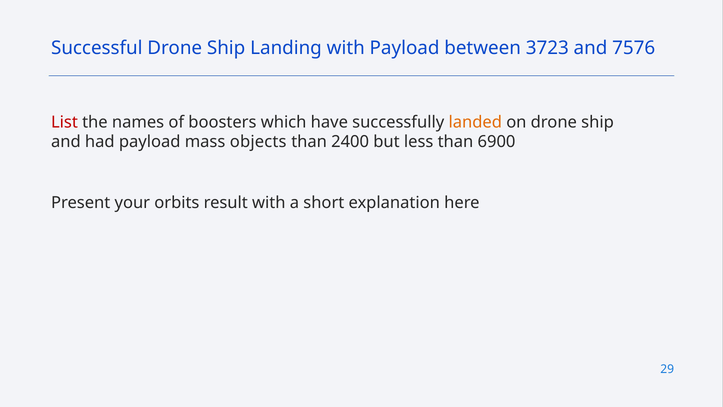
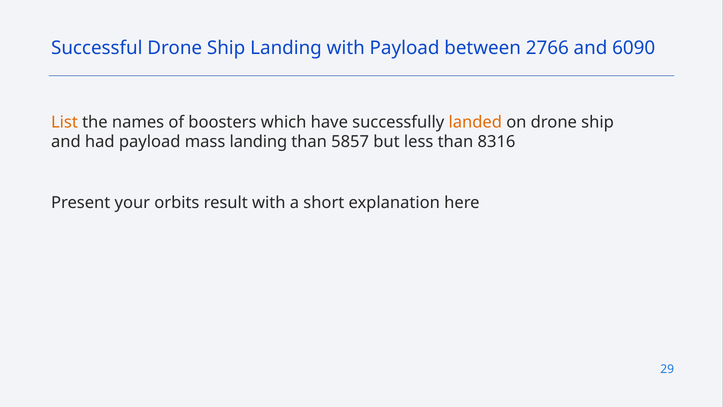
3723: 3723 -> 2766 (547, 48)
7576: 7576 -> 6090 (634, 48)
List colour: red -> orange (64, 122)
mass objects: objects -> landing (258, 142)
2400: 2400 -> 5857 (350, 142)
6900: 6900 -> 8316 (497, 142)
